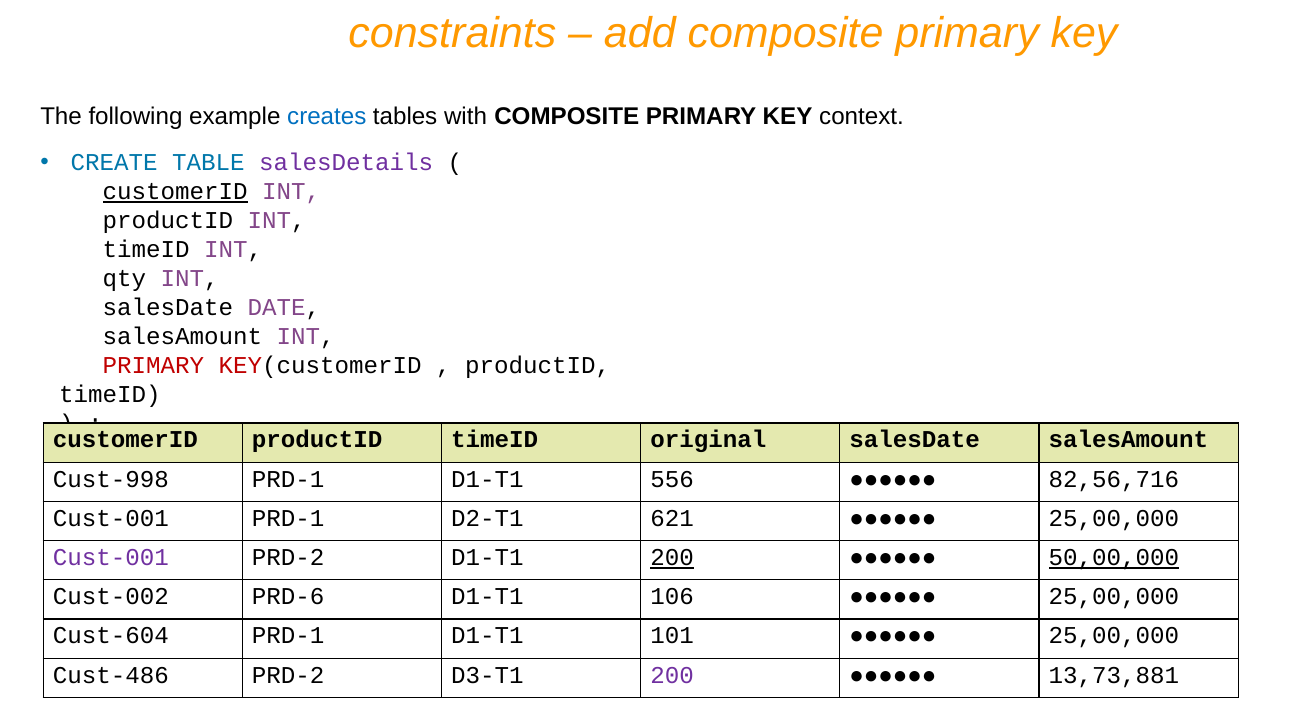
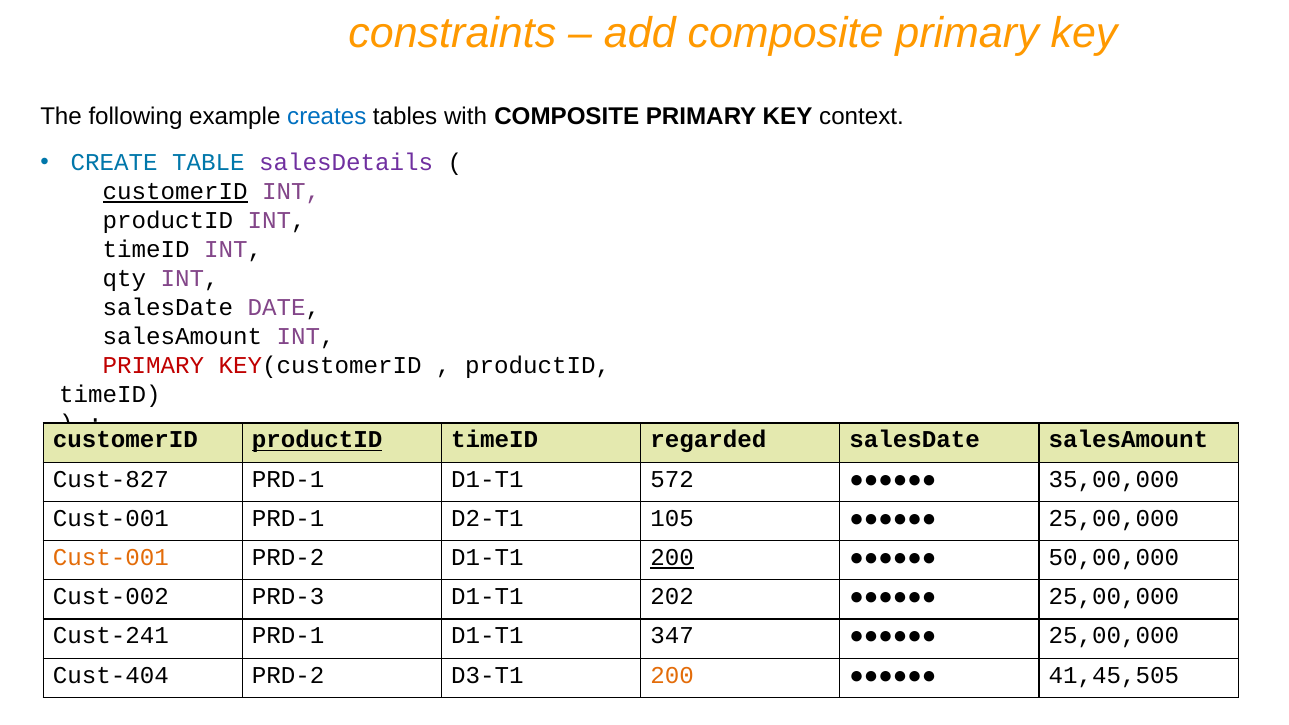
productID underline: none -> present (317, 440)
original: original -> regarded (708, 440)
Cust-998: Cust-998 -> Cust-827 (111, 479)
556: 556 -> 572 (672, 479)
82,56,716: 82,56,716 -> 35,00,000 (1114, 479)
621: 621 -> 105 (672, 518)
Cust-001 colour: purple -> orange (111, 558)
50,00,000 underline: present -> none (1114, 558)
PRD-6: PRD-6 -> PRD-3 (288, 597)
106: 106 -> 202 (672, 597)
Cust-604: Cust-604 -> Cust-241 (111, 636)
101: 101 -> 347 (672, 636)
Cust-486: Cust-486 -> Cust-404 (111, 675)
200 colour: purple -> orange (672, 675)
13,73,881: 13,73,881 -> 41,45,505 (1114, 675)
